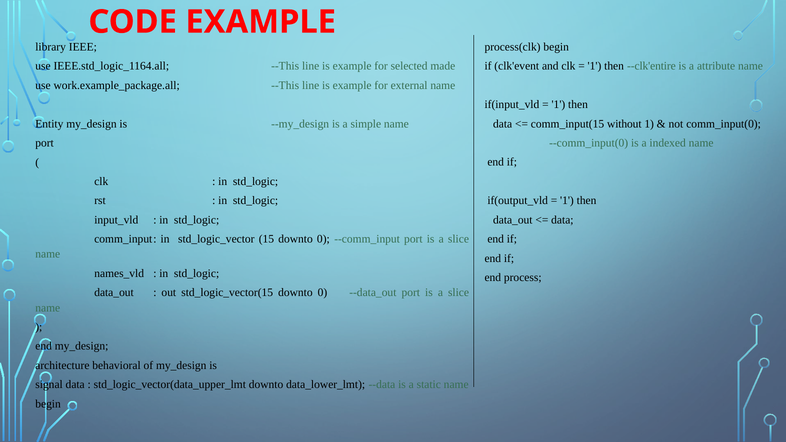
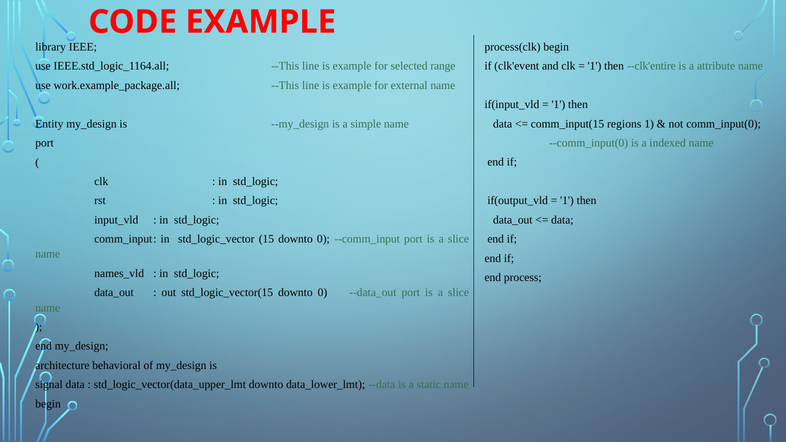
made: made -> range (443, 66)
without: without -> regions (624, 124)
